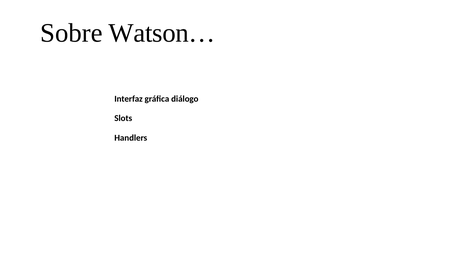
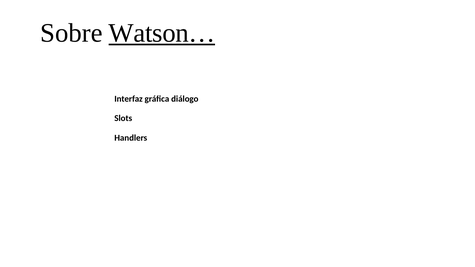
Watson… underline: none -> present (162, 33)
